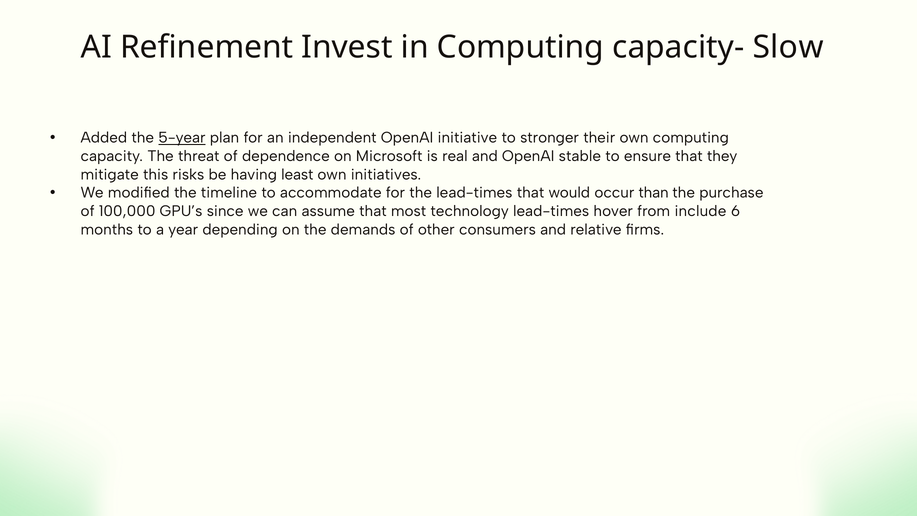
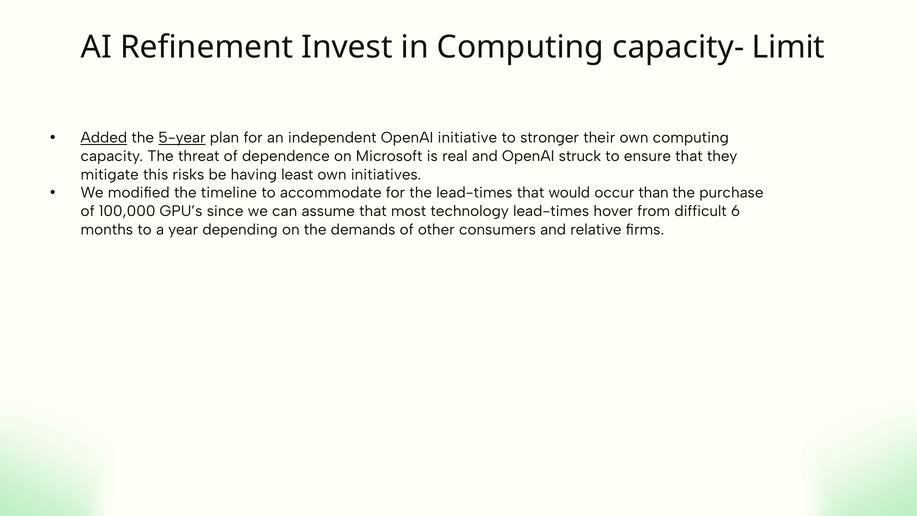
Slow: Slow -> Limit (788, 47)
Added underline: none -> present (104, 138)
stable: stable -> struck (580, 156)
include: include -> difficult (701, 211)
